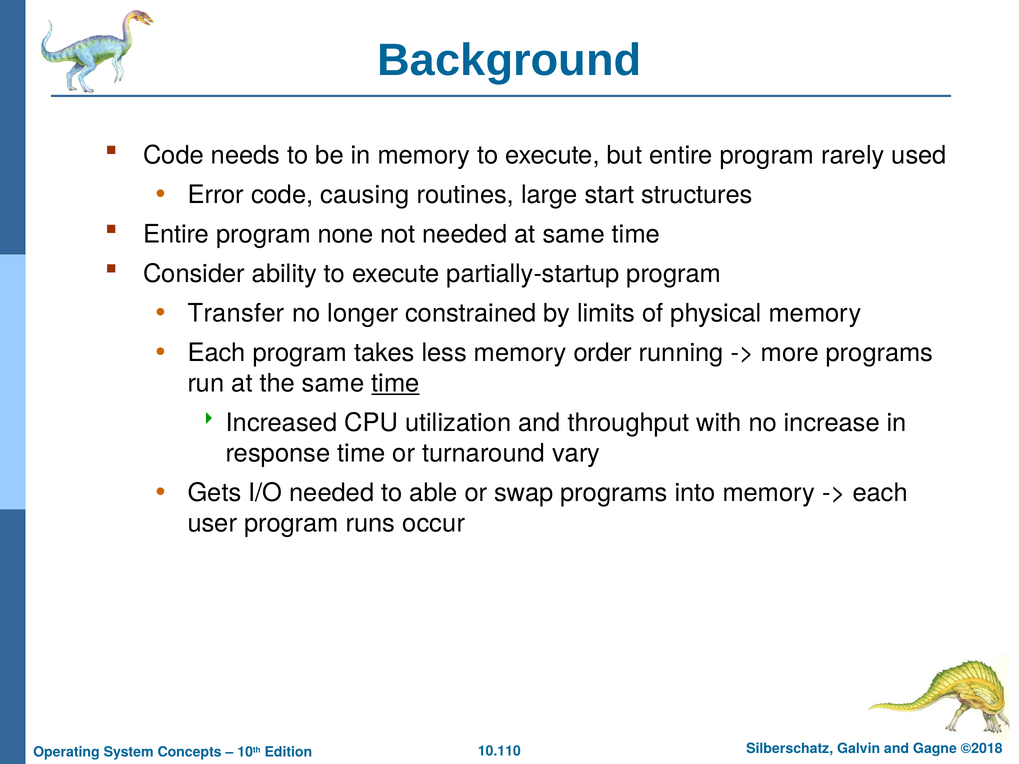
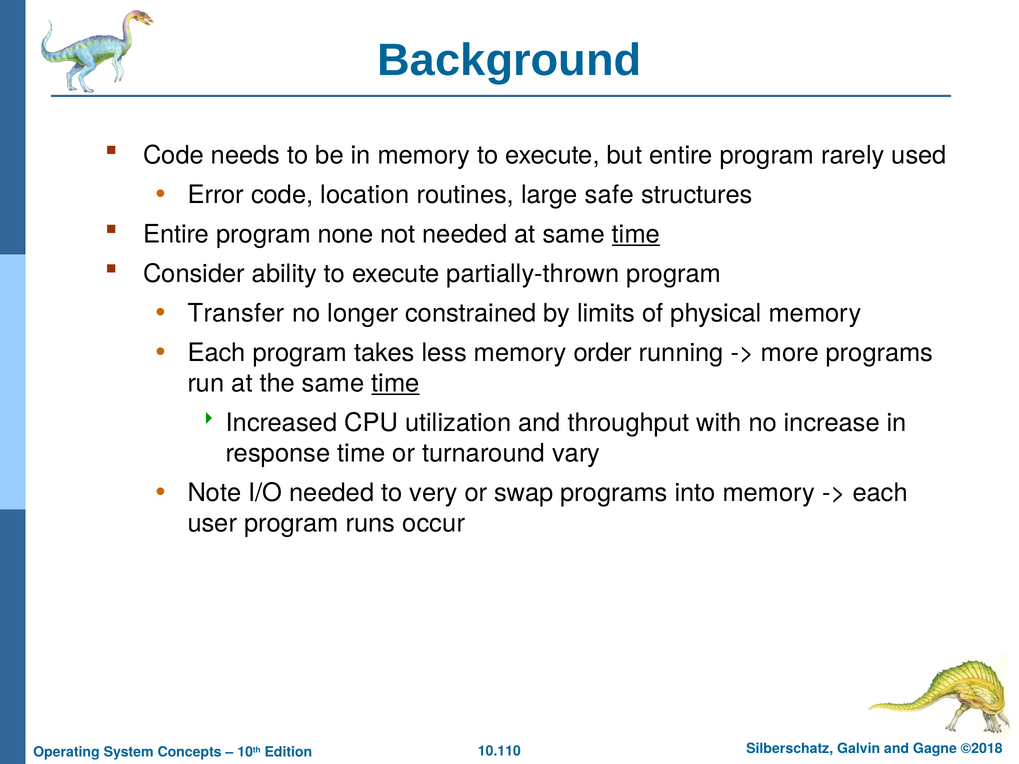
causing: causing -> location (365, 195)
start: start -> safe (609, 195)
time underline: none -> present (636, 234)
partially-startup: partially-startup -> partially-thrown (533, 274)
Gets: Gets -> Note (214, 493)
able: able -> very (433, 493)
